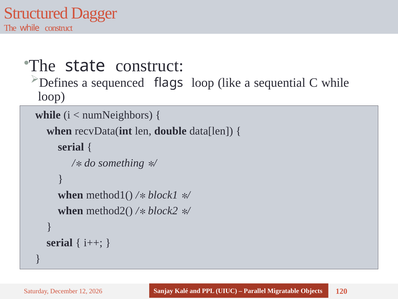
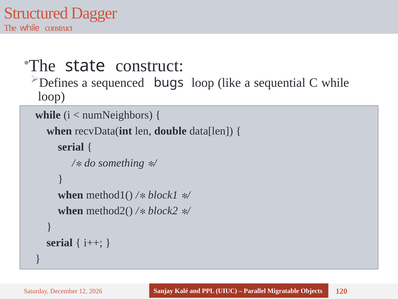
flags: flags -> bugs (169, 83)
